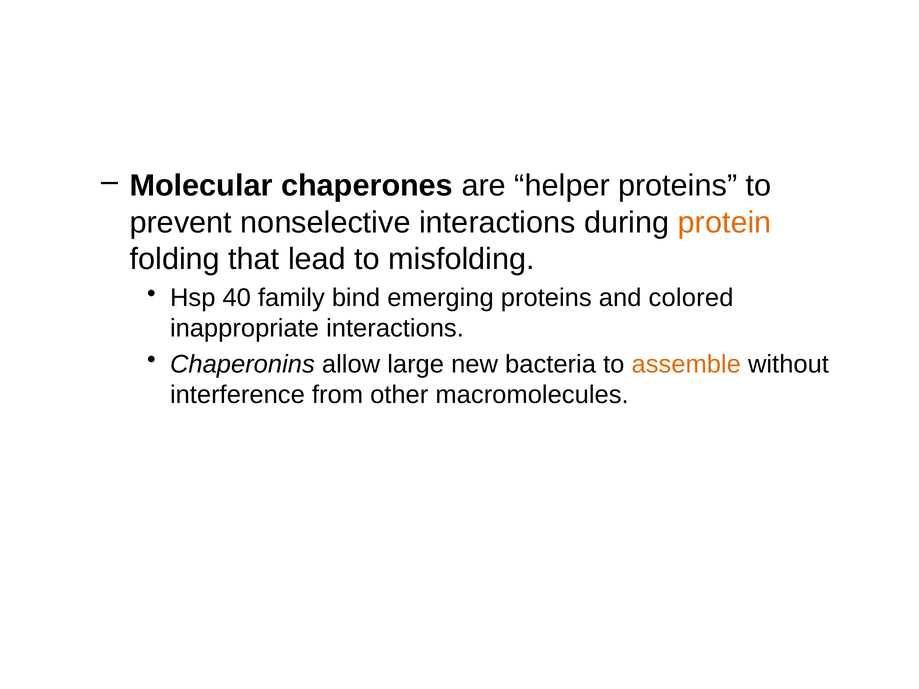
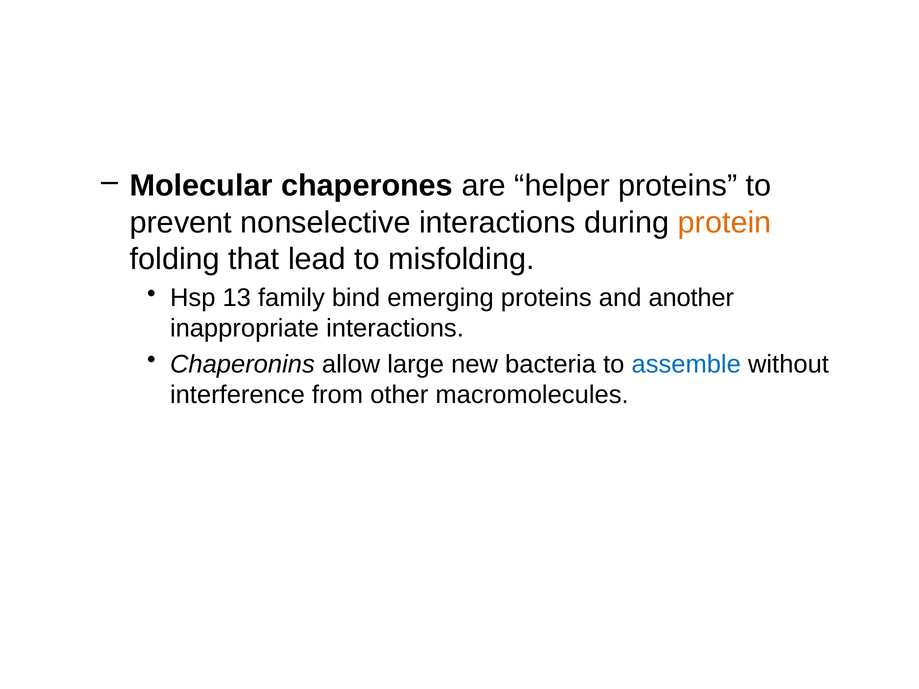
40: 40 -> 13 (237, 298)
colored: colored -> another (691, 298)
assemble colour: orange -> blue (686, 364)
